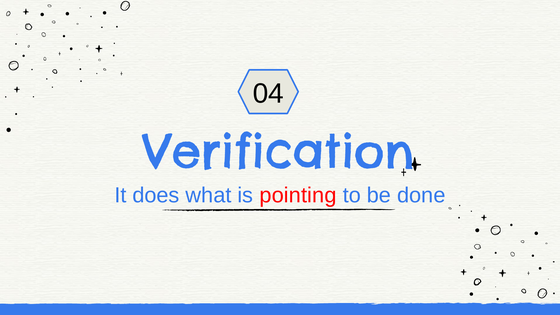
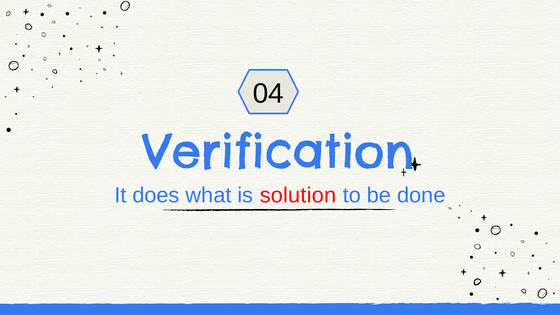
pointing: pointing -> solution (298, 195)
